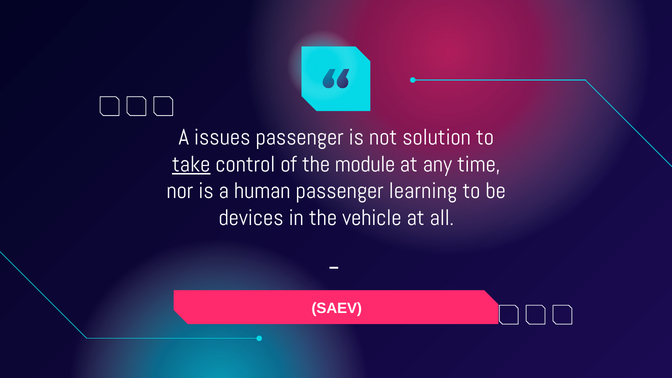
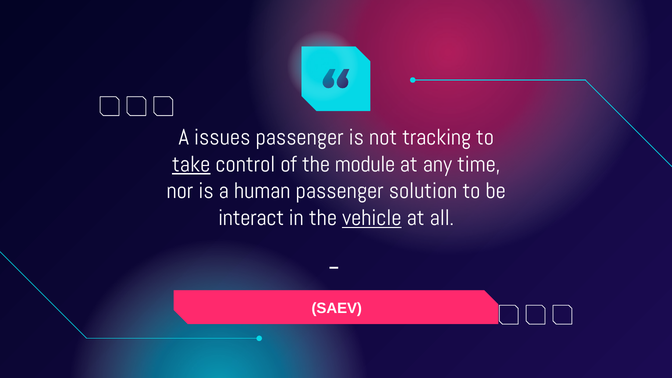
solution: solution -> tracking (437, 137)
learning: learning -> solution (423, 191)
devices: devices -> interact (251, 218)
vehicle underline: none -> present (372, 218)
